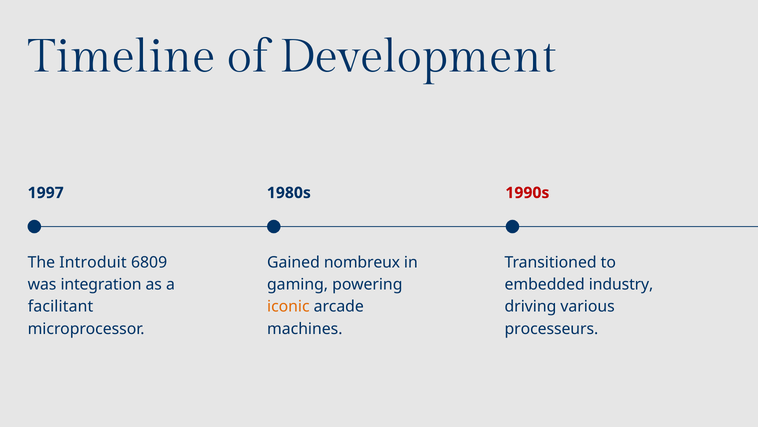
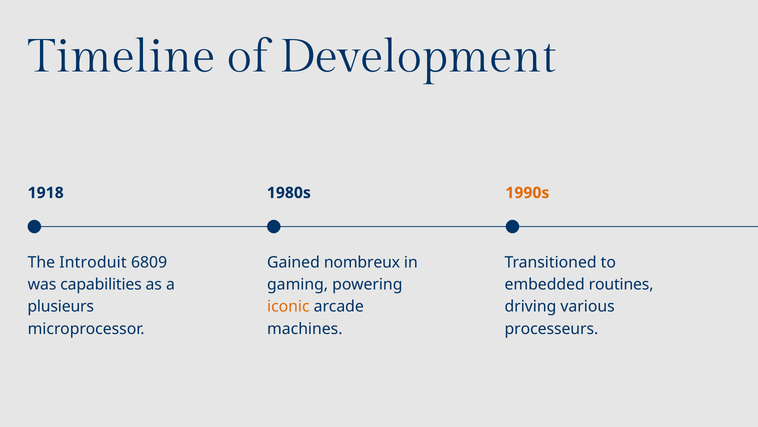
1997: 1997 -> 1918 (46, 193)
1990s colour: red -> orange (527, 193)
integration: integration -> capabilities (101, 284)
industry: industry -> routines (621, 284)
facilitant: facilitant -> plusieurs (61, 306)
